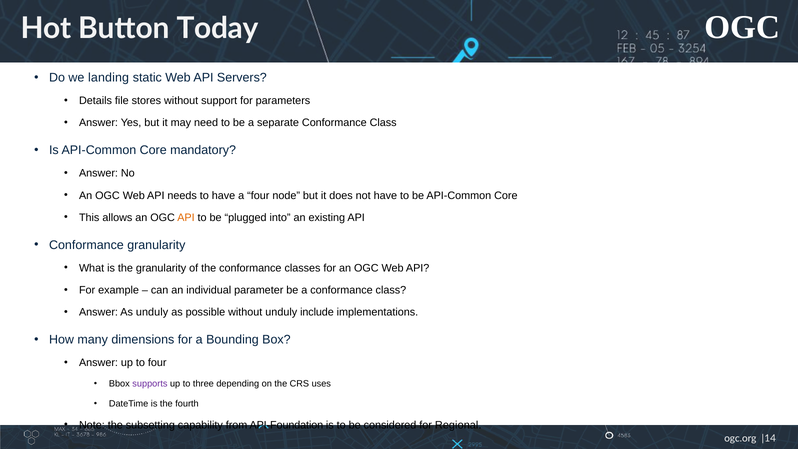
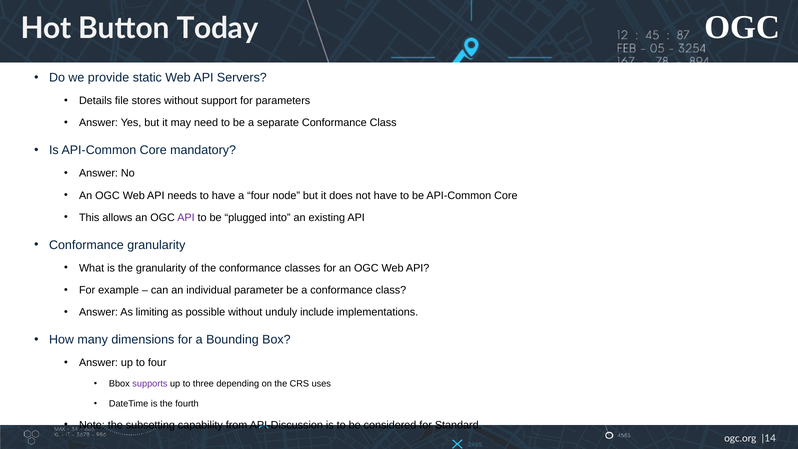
landing: landing -> provide (109, 78)
API colour: orange -> purple (186, 218)
As unduly: unduly -> limiting (152, 312)
API-Foundation: API-Foundation -> API-Discussion (286, 425)
Regional: Regional -> Standard (458, 425)
